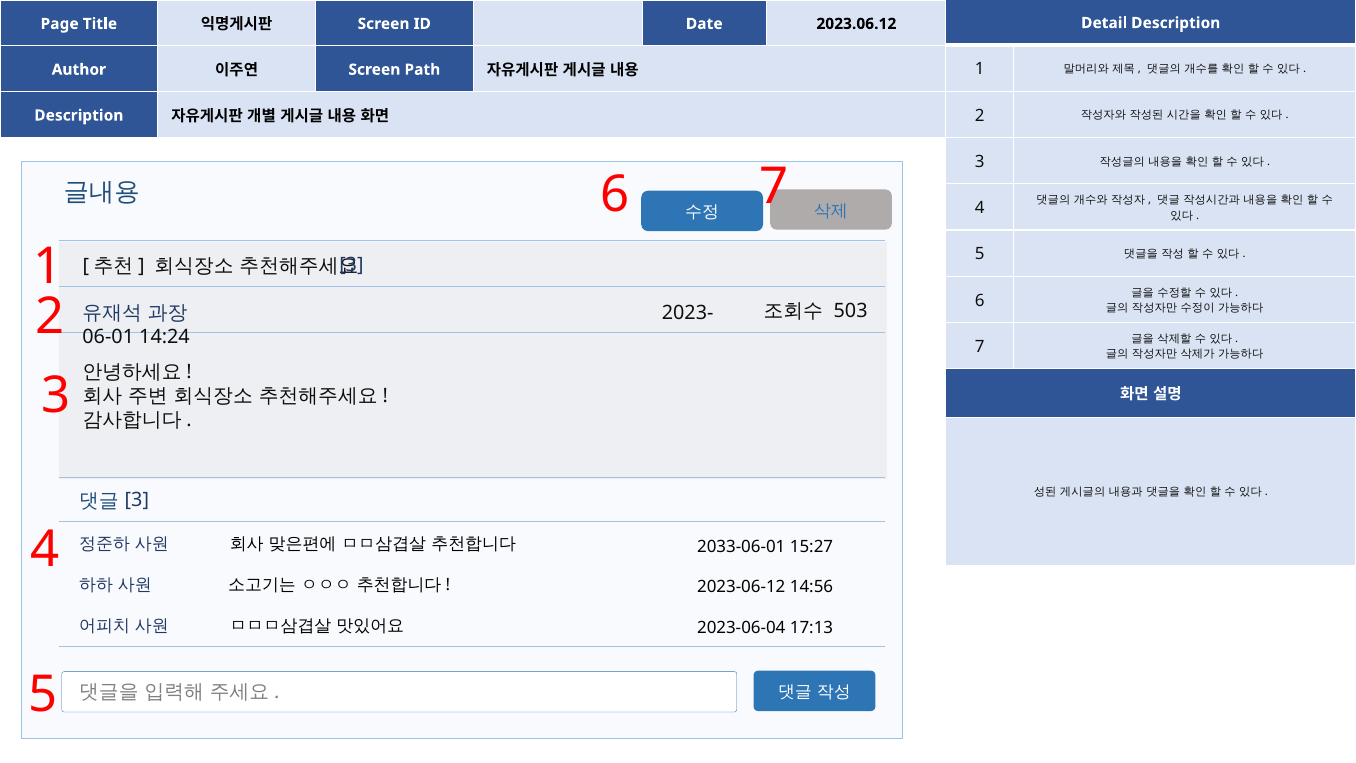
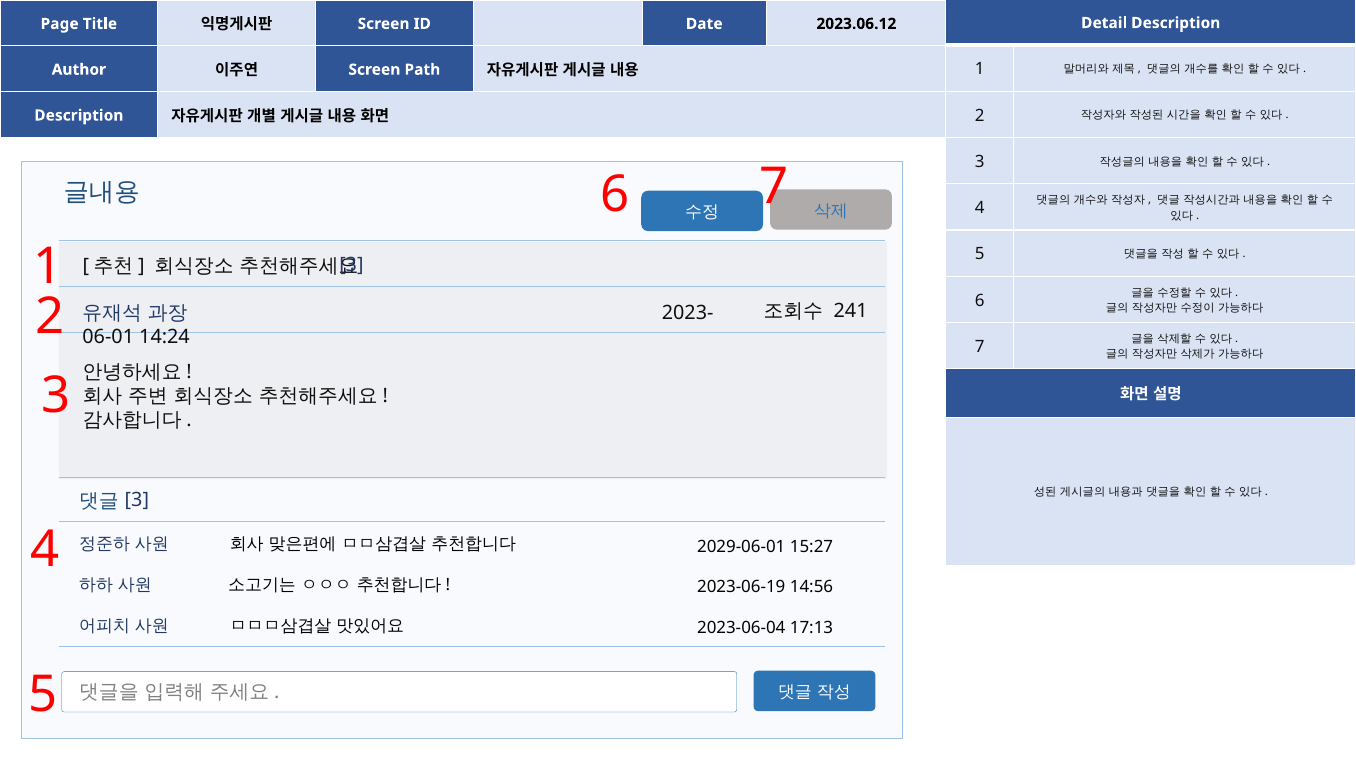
503: 503 -> 241 (851, 311)
2033-06-01: 2033-06-01 -> 2029-06-01 (741, 546)
2023-06-12: 2023-06-12 -> 2023-06-19 (741, 587)
